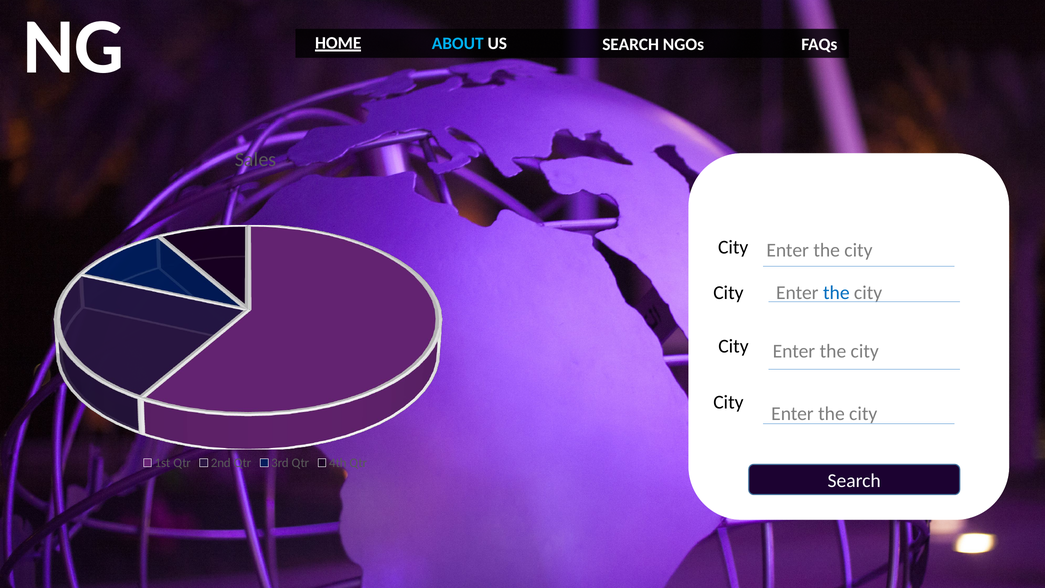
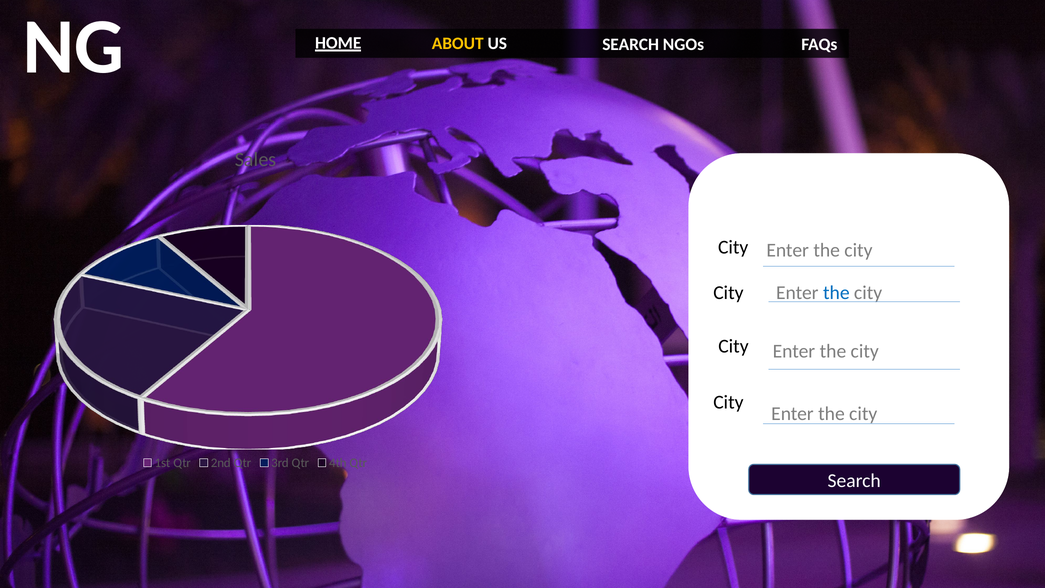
ABOUT colour: light blue -> yellow (458, 43)
